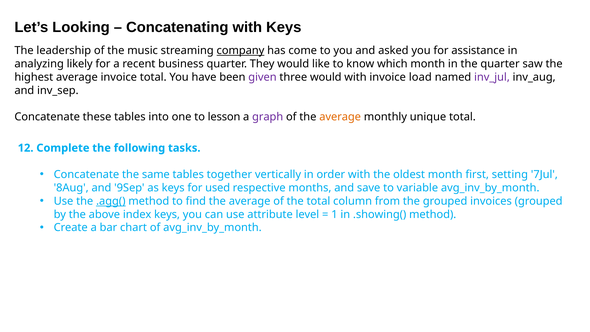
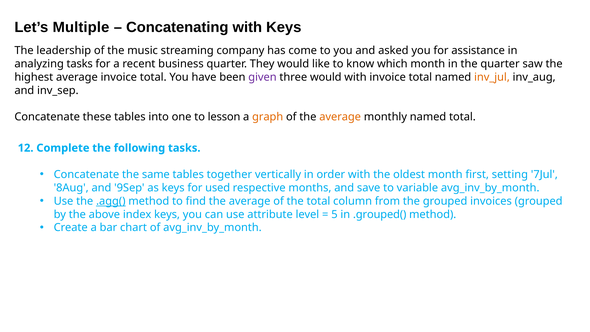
Looking: Looking -> Multiple (81, 27)
company underline: present -> none (240, 50)
analyzing likely: likely -> tasks (80, 64)
with invoice load: load -> total (420, 77)
inv_jul colour: purple -> orange (492, 77)
graph colour: purple -> orange (268, 117)
monthly unique: unique -> named (428, 117)
1: 1 -> 5 (334, 214)
.showing(: .showing( -> .grouped( (380, 214)
